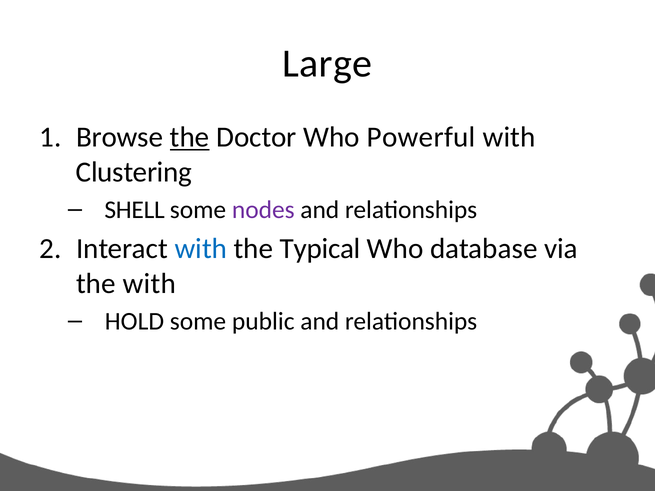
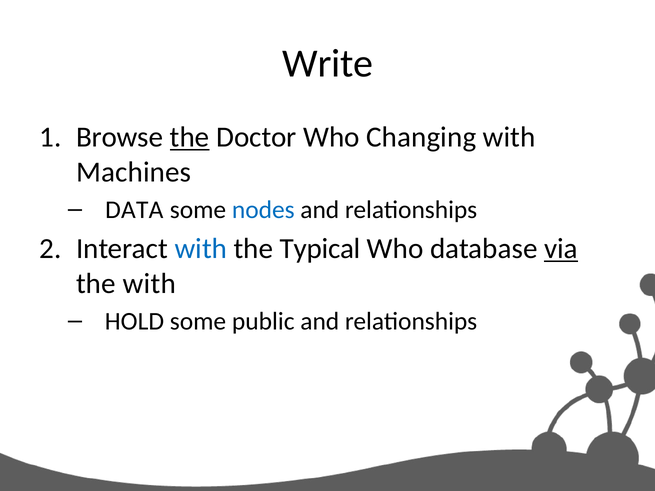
Large: Large -> Write (328, 63)
Powerful: Powerful -> Changing (421, 137)
Clustering: Clustering -> Machines (134, 172)
SHELL: SHELL -> DATA (134, 210)
nodes colour: purple -> blue (263, 210)
via underline: none -> present (561, 249)
